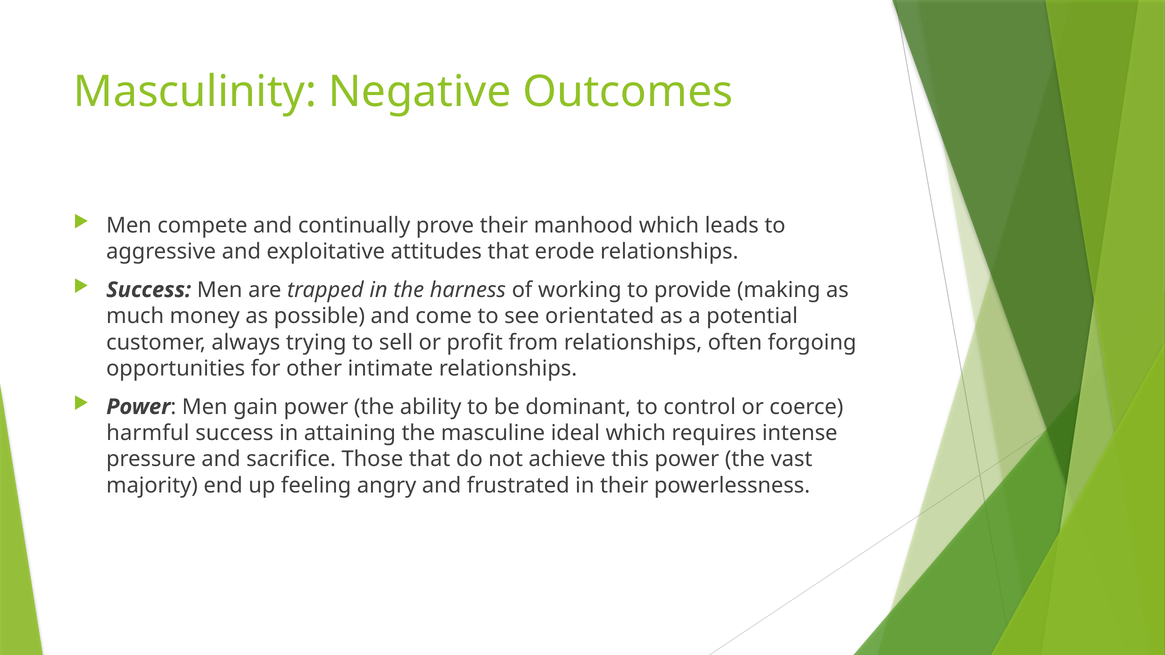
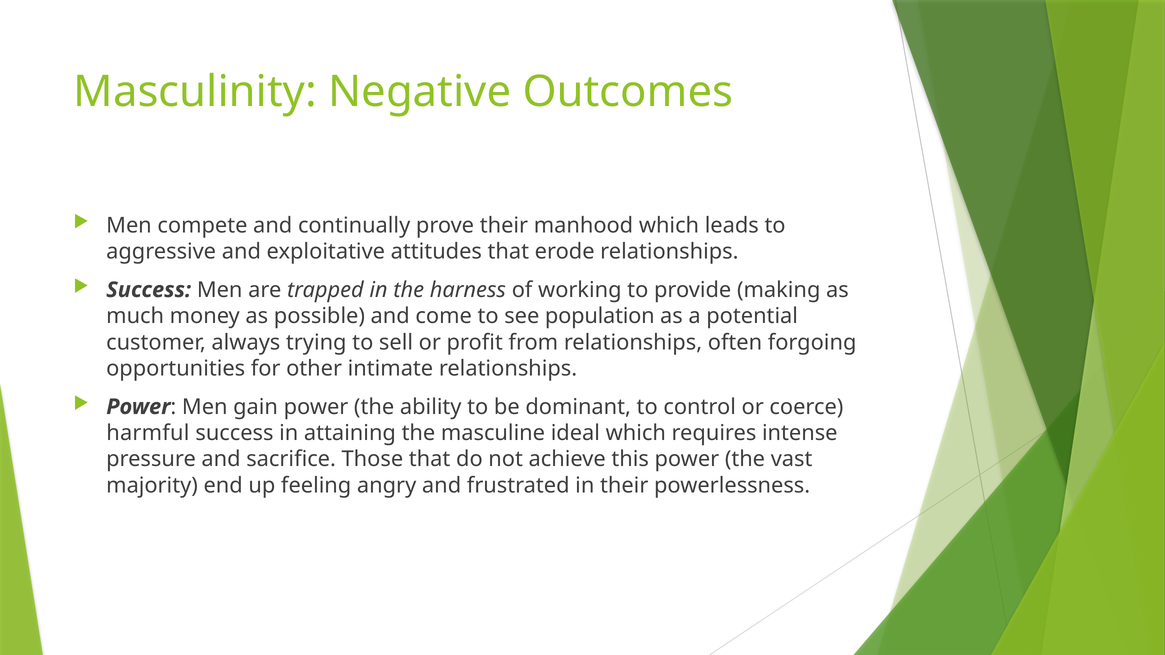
orientated: orientated -> population (600, 316)
